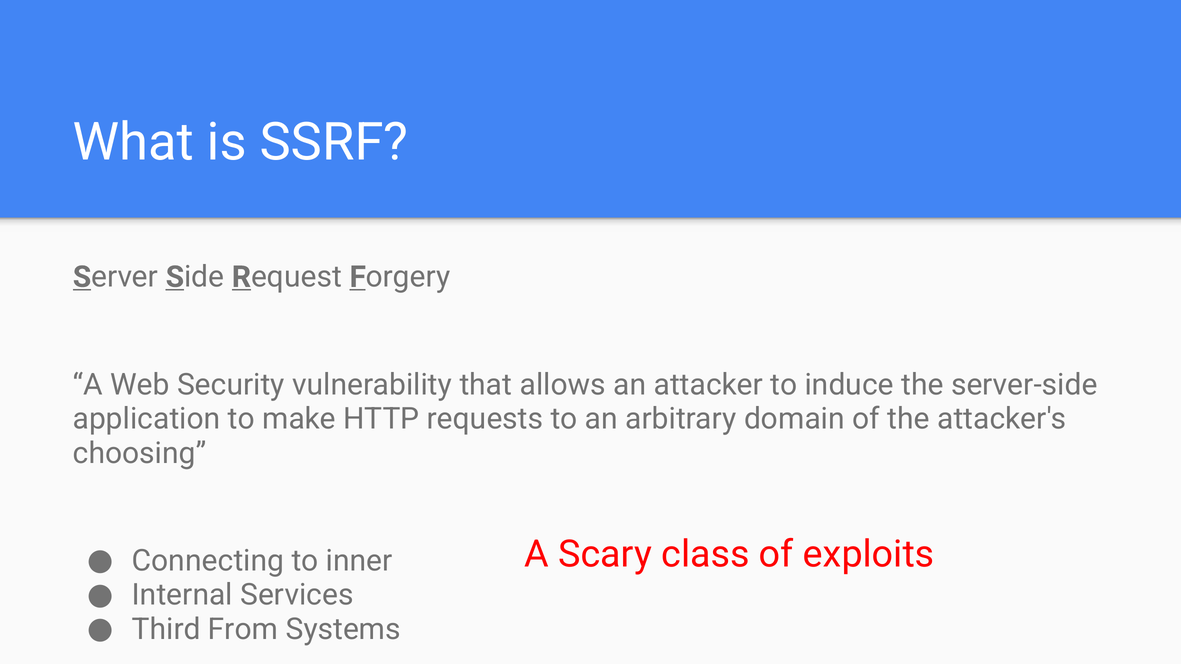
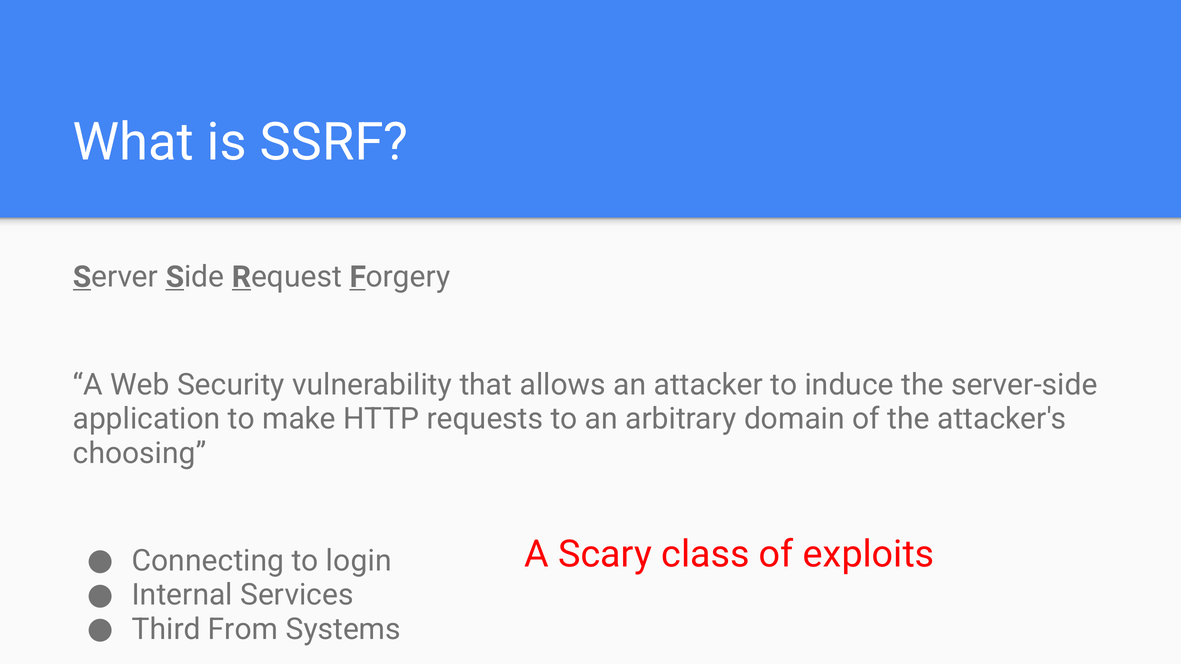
inner: inner -> login (359, 561)
